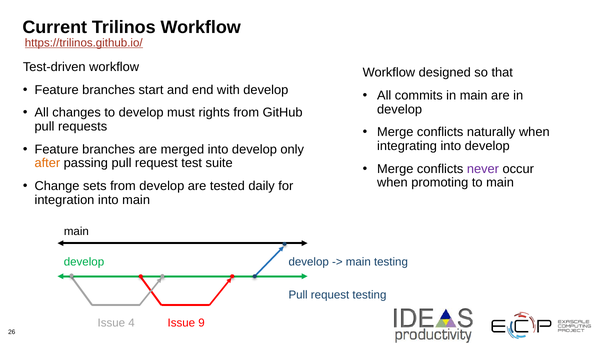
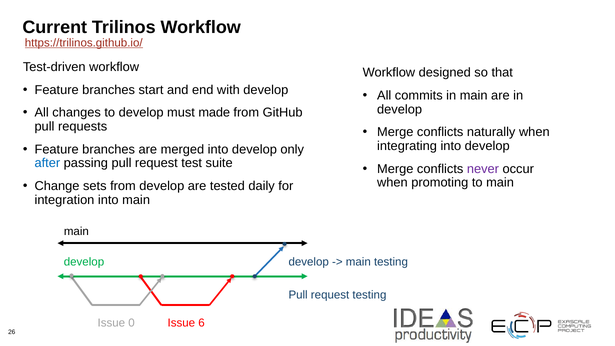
rights: rights -> made (214, 113)
after colour: orange -> blue (47, 163)
4: 4 -> 0 (132, 323)
9: 9 -> 6 (202, 323)
